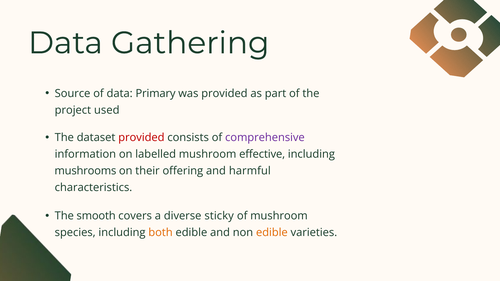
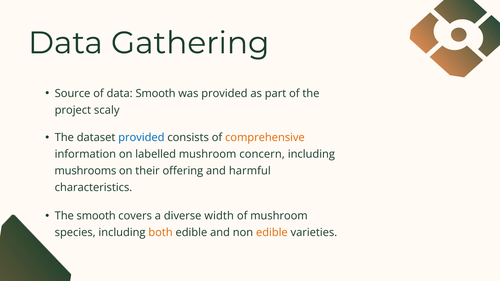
data Primary: Primary -> Smooth (156, 94)
used: used -> scaly (107, 110)
provided colour: red -> blue (141, 138)
comprehensive colour: purple -> orange (265, 138)
effective: effective -> concern (262, 154)
sticky: sticky -> width (219, 216)
